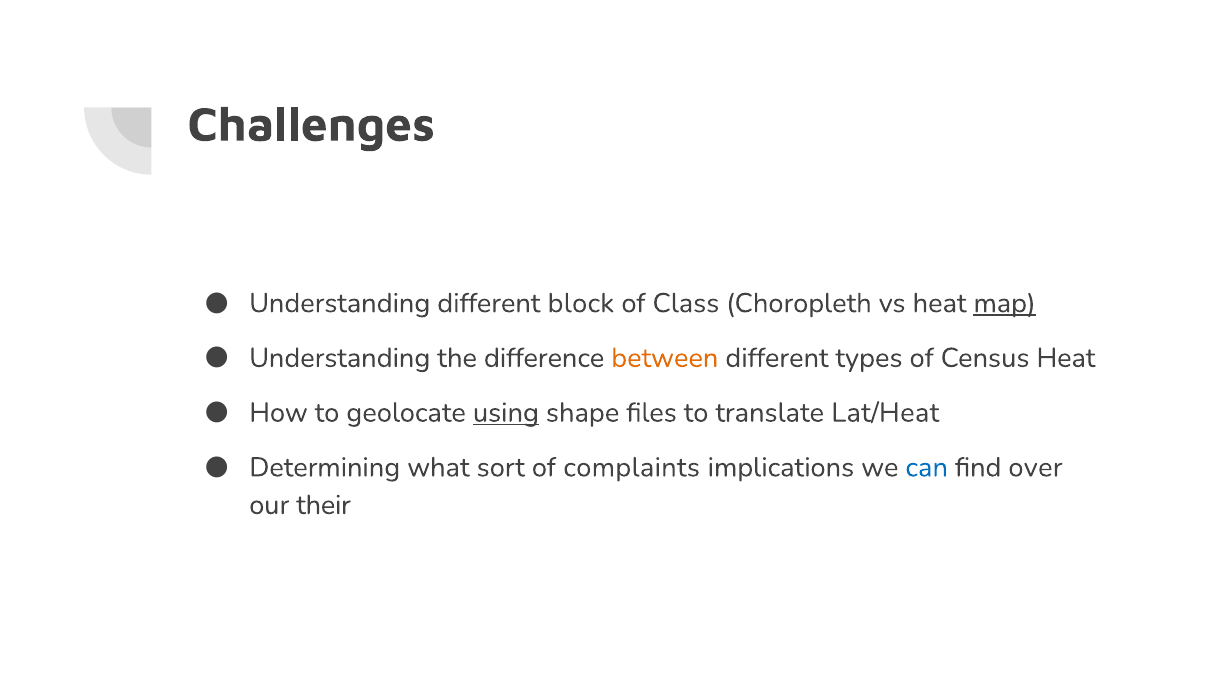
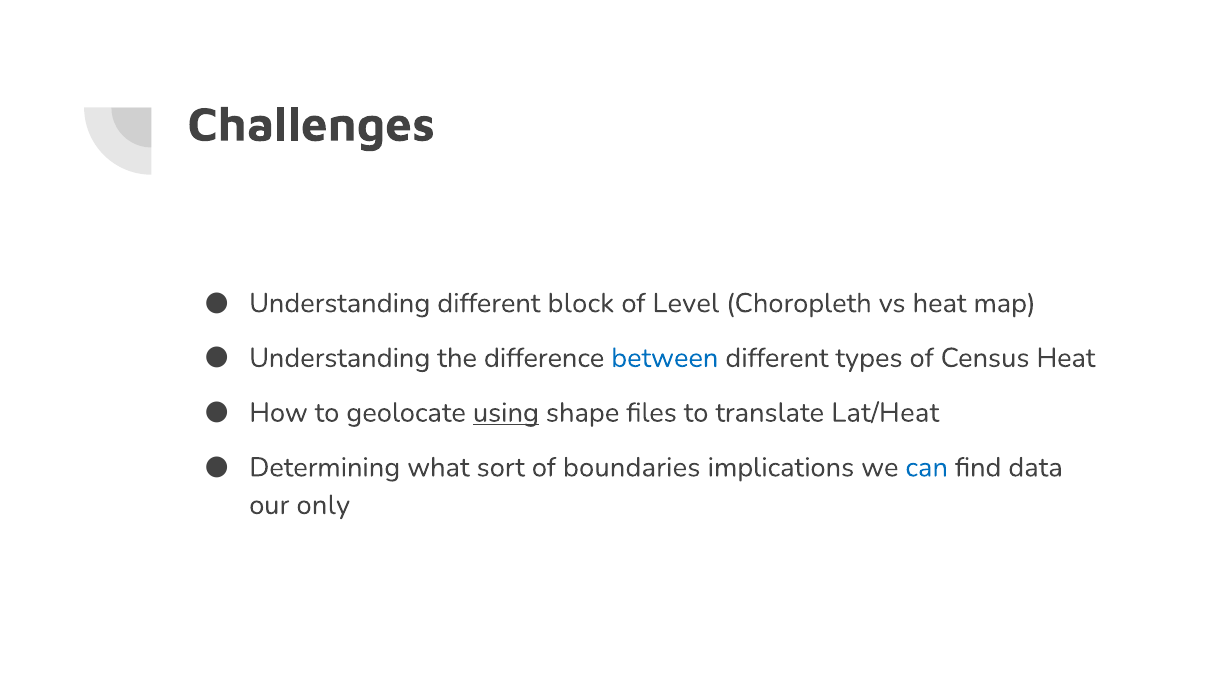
Class: Class -> Level (686, 303)
map underline: present -> none (1005, 303)
between colour: orange -> blue (665, 358)
complaints: complaints -> boundaries (632, 467)
over: over -> data (1036, 467)
their: their -> only (323, 505)
